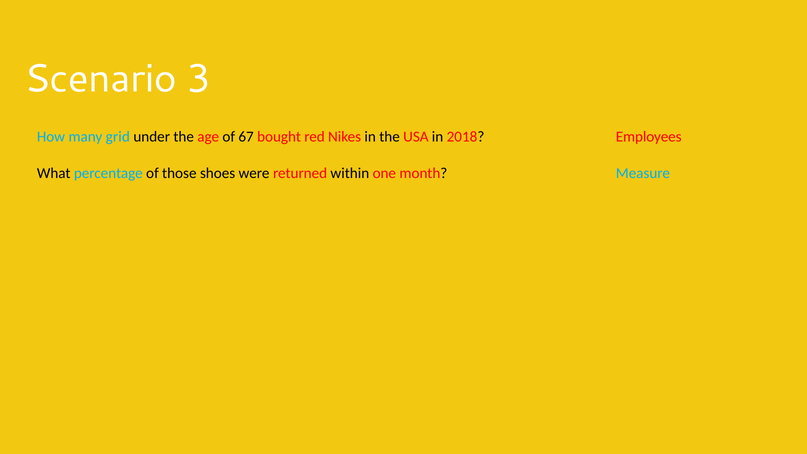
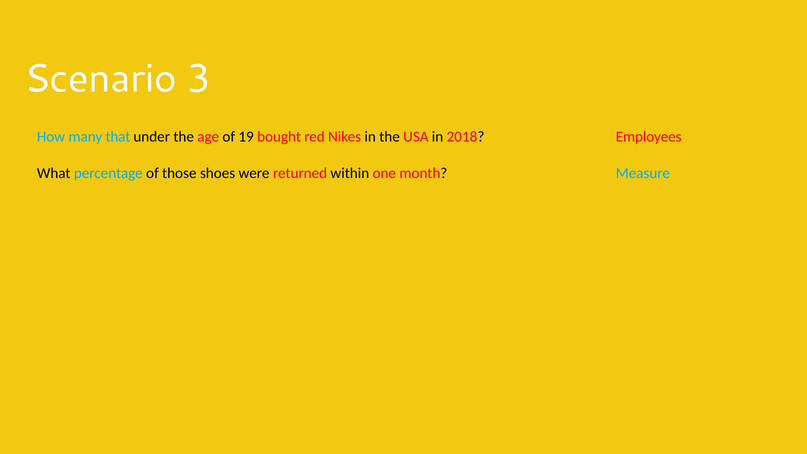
grid: grid -> that (118, 137)
67: 67 -> 19 (246, 137)
